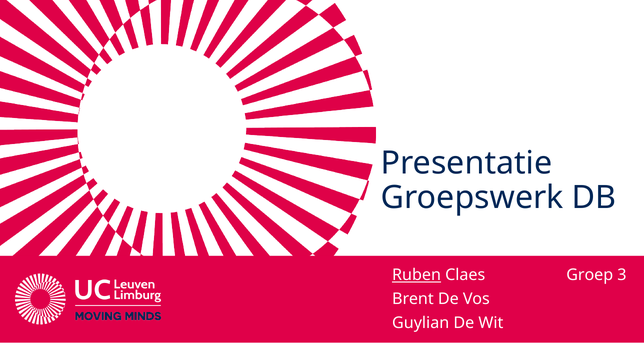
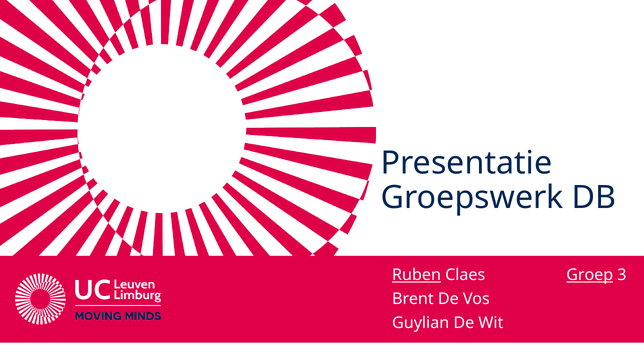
Groep underline: none -> present (590, 275)
